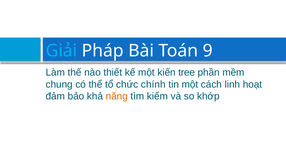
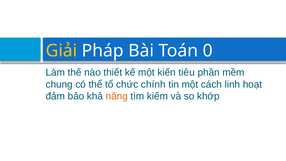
Giải colour: light blue -> yellow (61, 51)
9: 9 -> 0 (208, 51)
tree: tree -> tiêu (187, 72)
